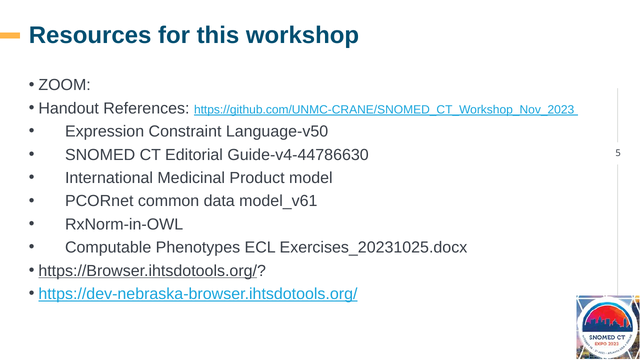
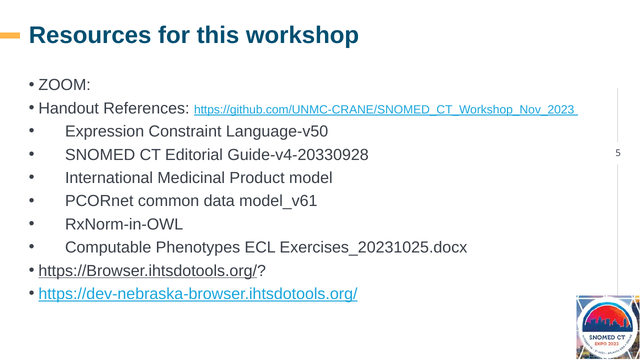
Guide-v4-44786630: Guide-v4-44786630 -> Guide-v4-20330928 (298, 155)
